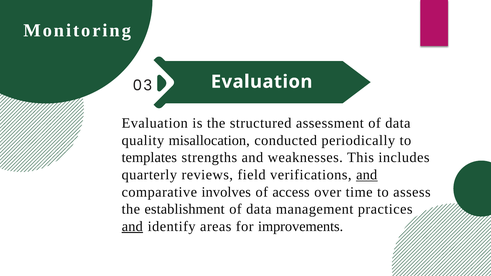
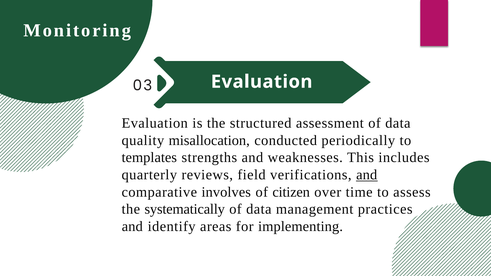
access: access -> citizen (291, 192)
establishment: establishment -> systematically (185, 209)
and underline: present -> none (132, 226)
improvements: improvements -> implementing (301, 226)
